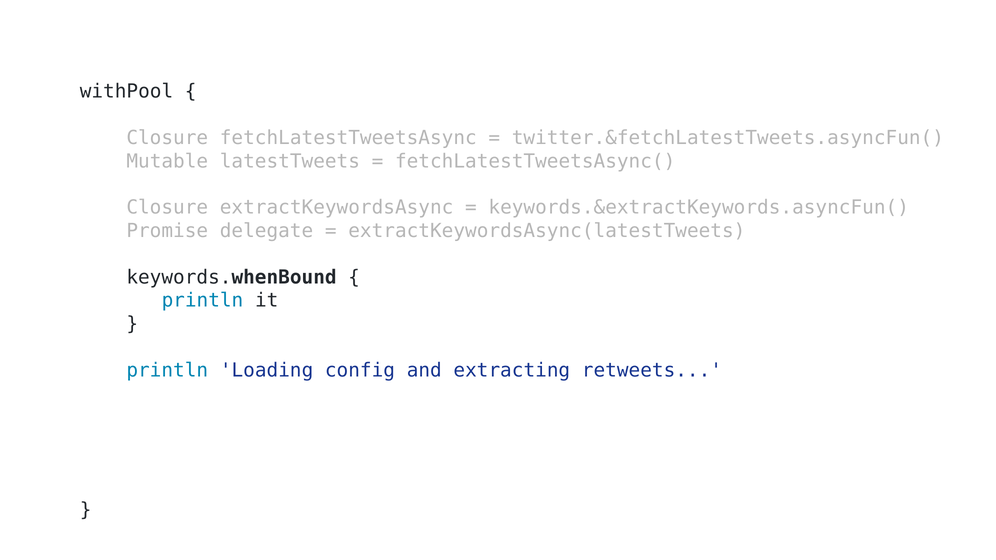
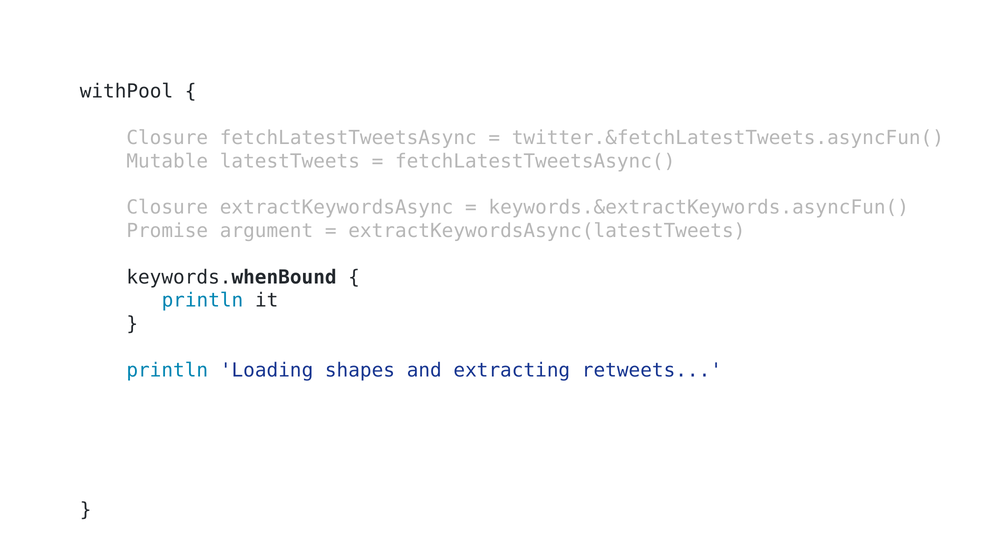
delegate: delegate -> argument (267, 231)
config: config -> shapes (360, 370)
